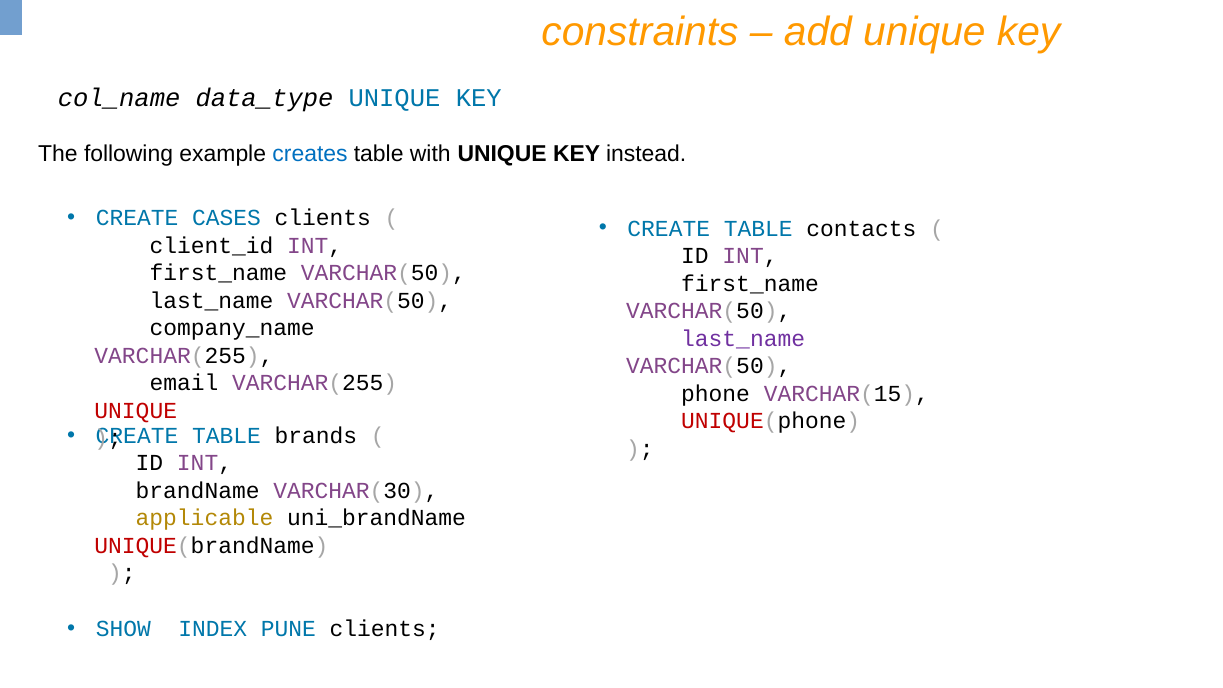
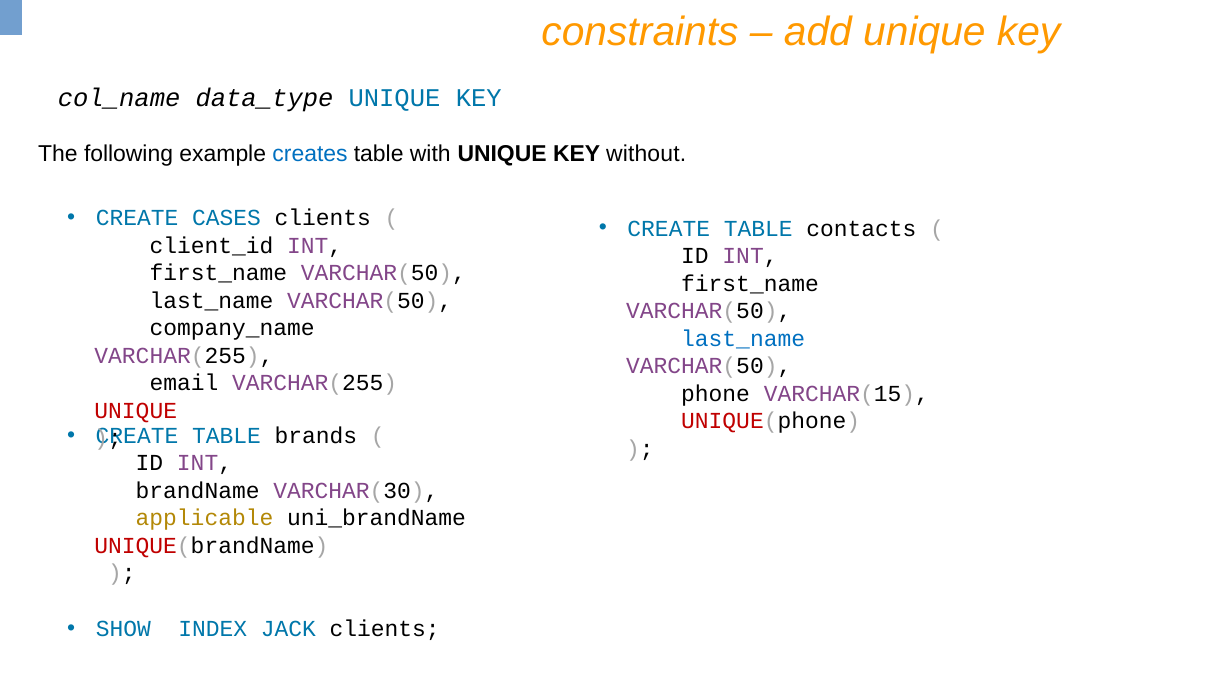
instead: instead -> without (646, 154)
last_name colour: purple -> blue (743, 338)
PUNE: PUNE -> JACK (288, 629)
